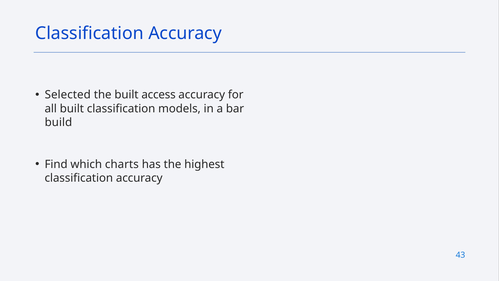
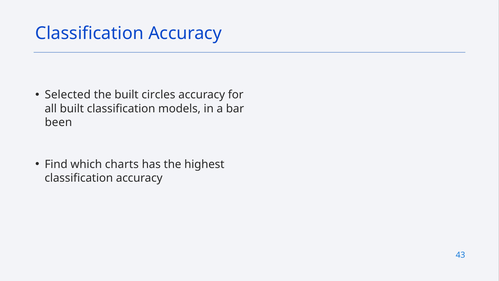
access: access -> circles (158, 95)
build: build -> been (58, 122)
